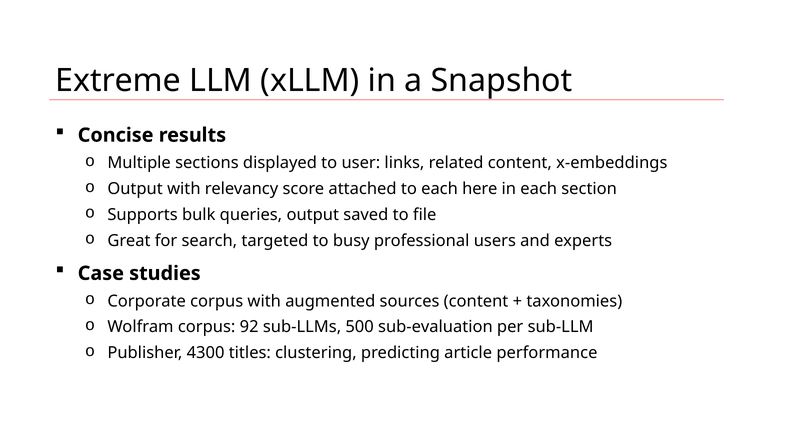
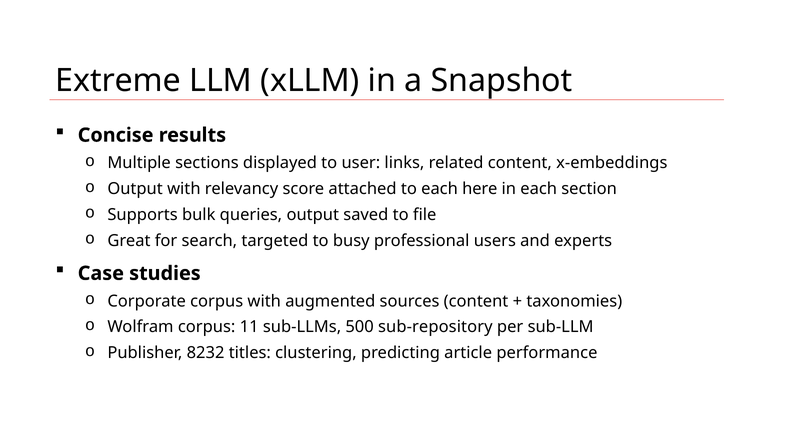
92: 92 -> 11 (249, 327)
sub-evaluation: sub-evaluation -> sub-repository (435, 327)
4300: 4300 -> 8232 (206, 353)
